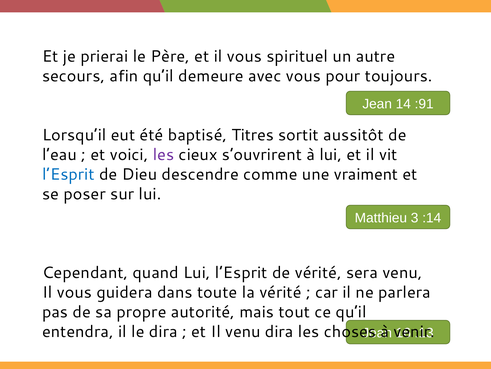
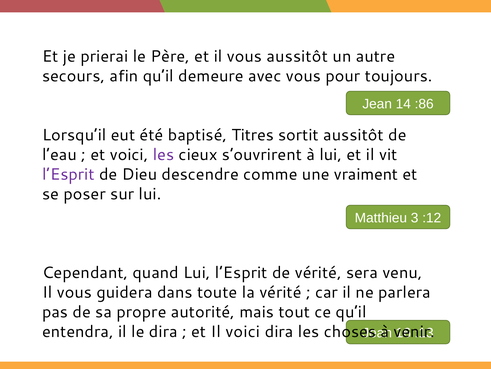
vous spirituel: spirituel -> aussitôt (297, 56)
:91: :91 -> :86 (424, 104)
l’Esprit colour: blue -> purple (68, 174)
:14: :14 -> :12 (432, 218)
Il venu: venu -> voici (243, 331)
